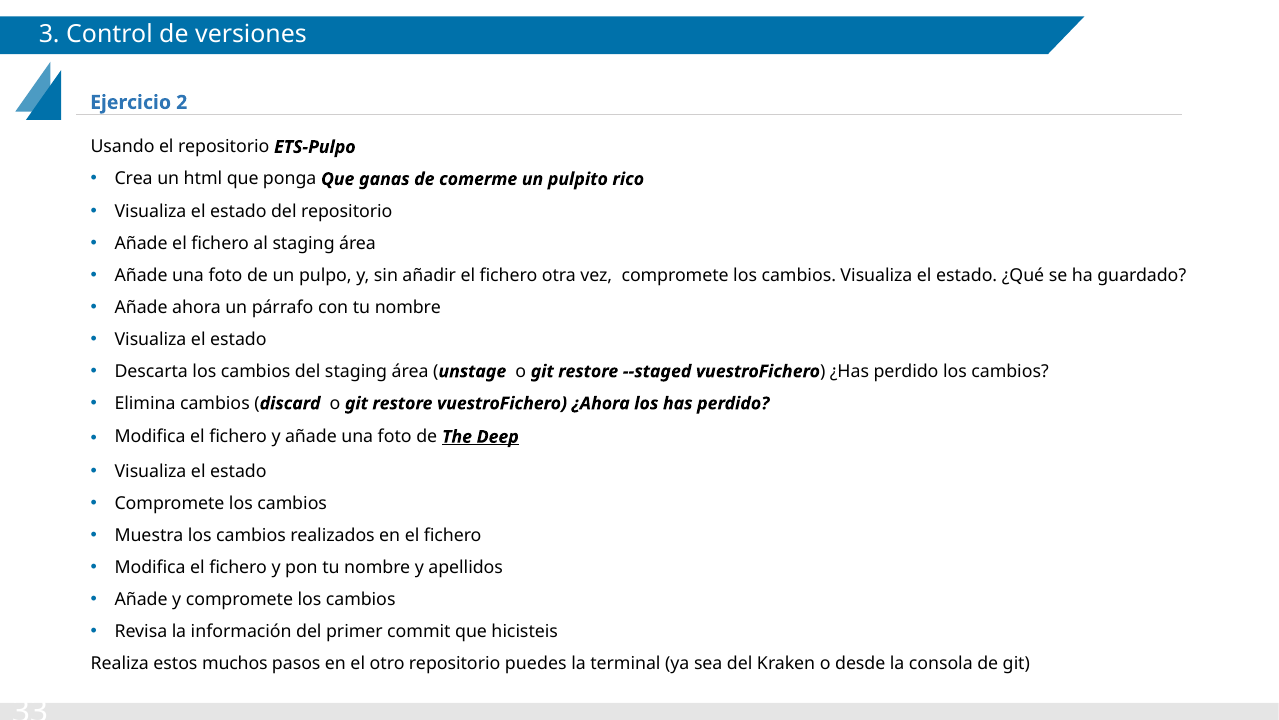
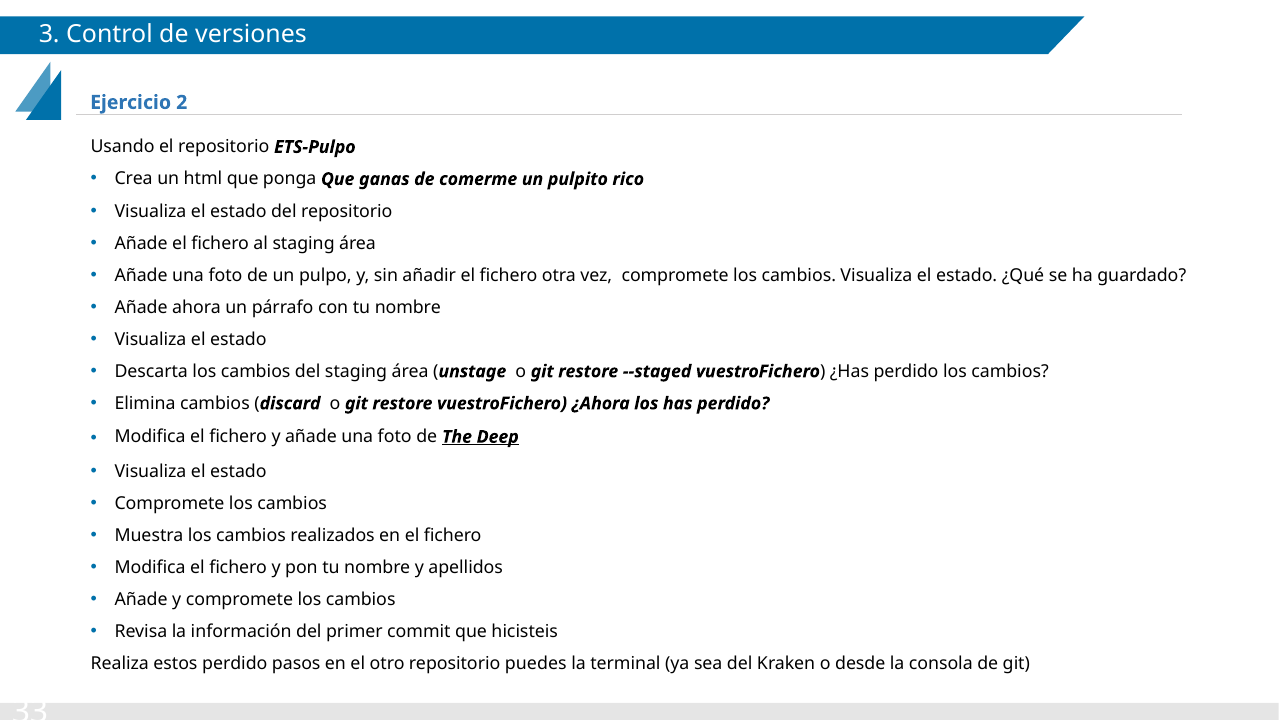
estos muchos: muchos -> perdido (235, 663)
